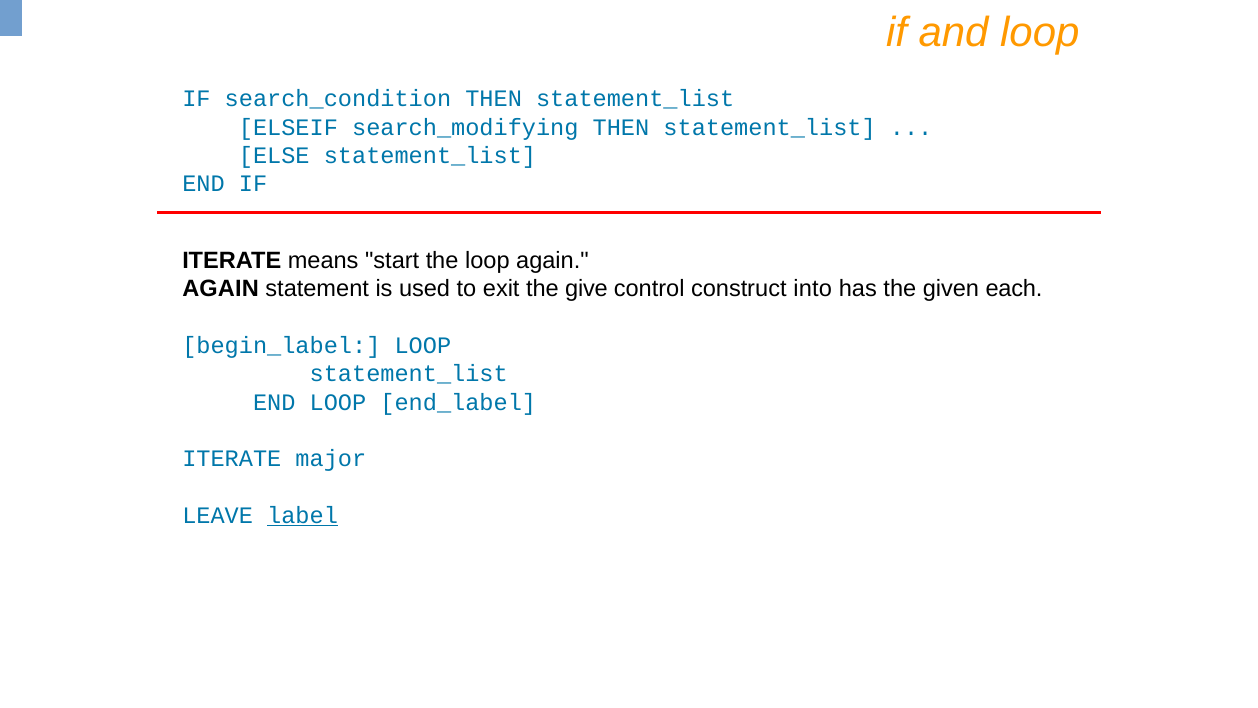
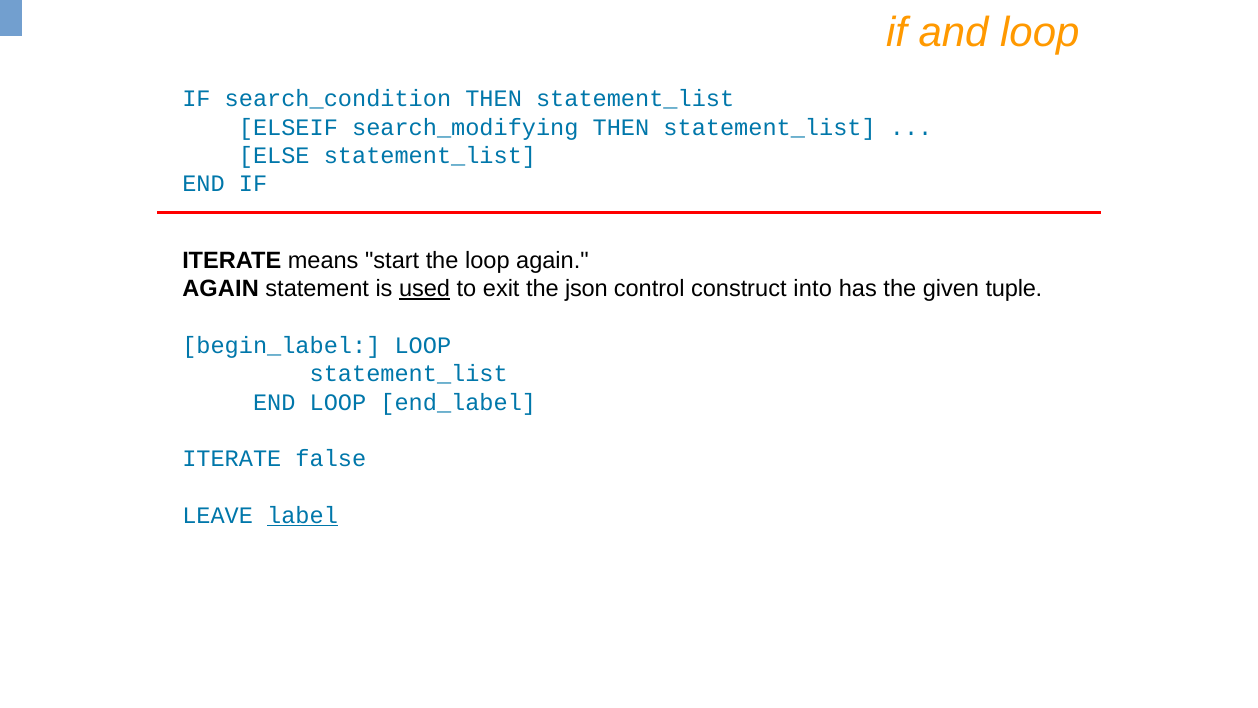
used underline: none -> present (425, 289)
give: give -> json (586, 289)
each: each -> tuple (1014, 289)
major: major -> false (331, 459)
